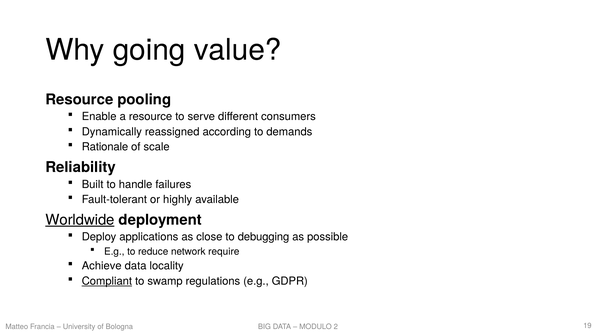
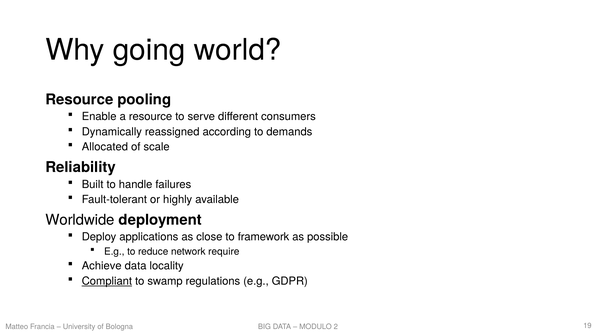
value: value -> world (238, 50)
Rationale: Rationale -> Allocated (105, 147)
Worldwide underline: present -> none (80, 220)
debugging: debugging -> framework (263, 237)
